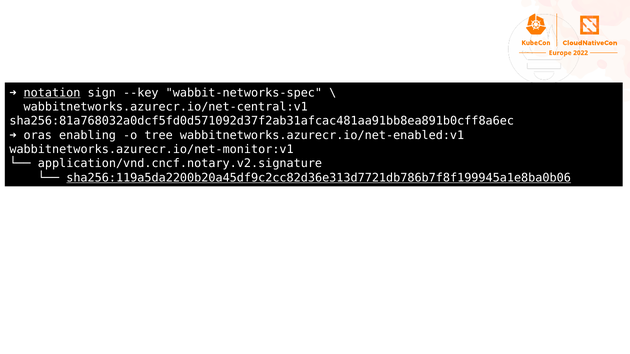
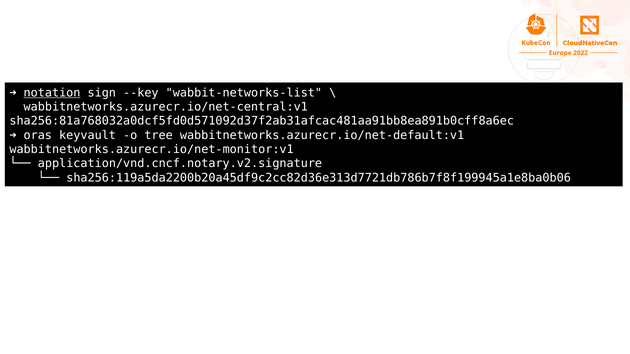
wabbit-networks-spec: wabbit-networks-spec -> wabbit-networks-list (244, 93)
enabling: enabling -> keyvault (88, 135)
wabbitnetworks.azurecr.io/net-enabled:v1: wabbitnetworks.azurecr.io/net-enabled:v1 -> wabbitnetworks.azurecr.io/net-default:v1 (322, 135)
sha256:119a5da2200b20a45df9c2cc82d36e313d7721db786b7f8f199945a1e8ba0b06 underline: present -> none (319, 178)
